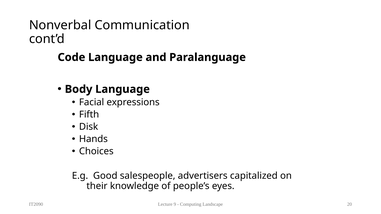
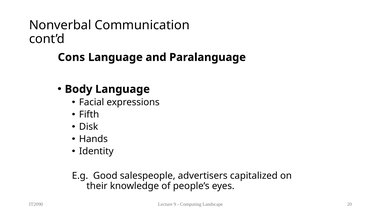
Code: Code -> Cons (71, 57)
Choices: Choices -> Identity (96, 152)
